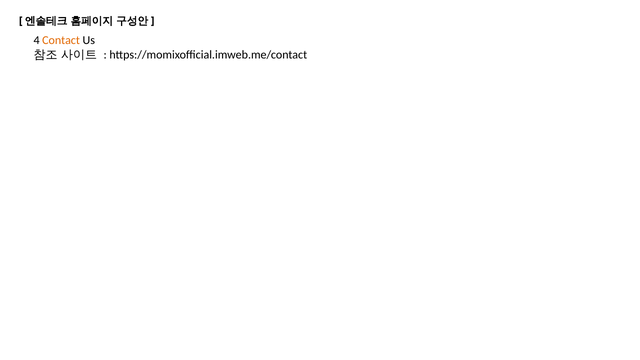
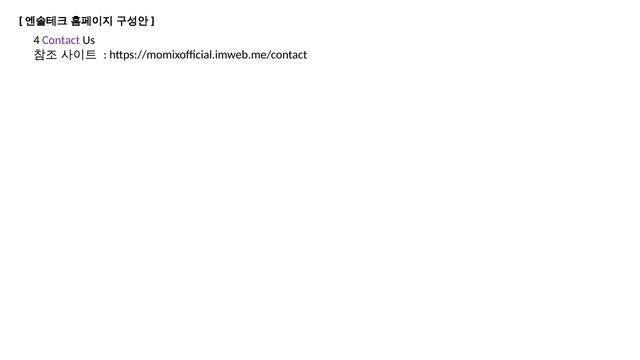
Contact colour: orange -> purple (61, 40)
